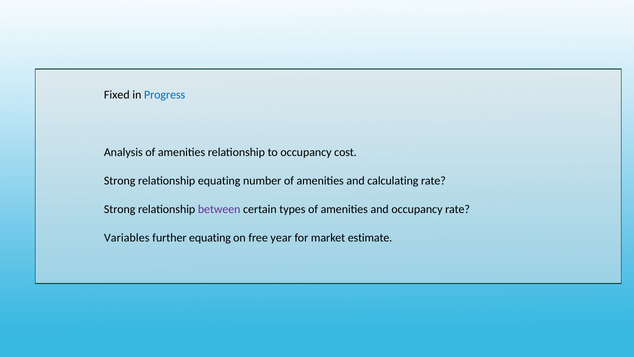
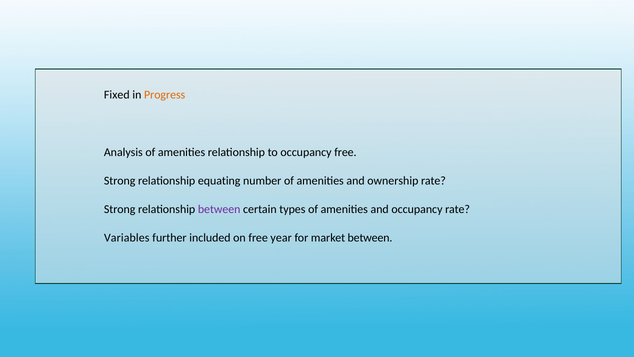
Progress colour: blue -> orange (165, 95)
occupancy cost: cost -> free (345, 152)
calculating: calculating -> ownership (393, 181)
further equating: equating -> included (210, 238)
market estimate: estimate -> between (370, 238)
